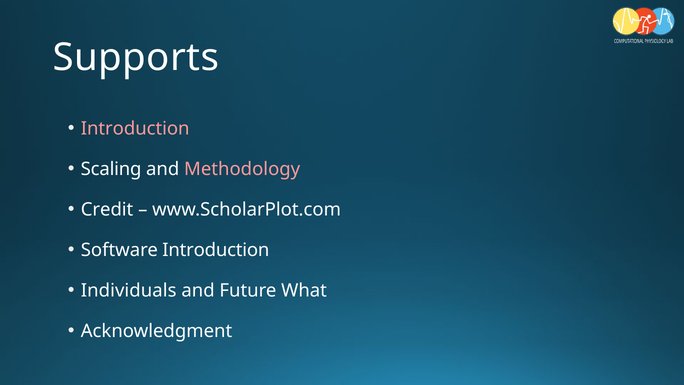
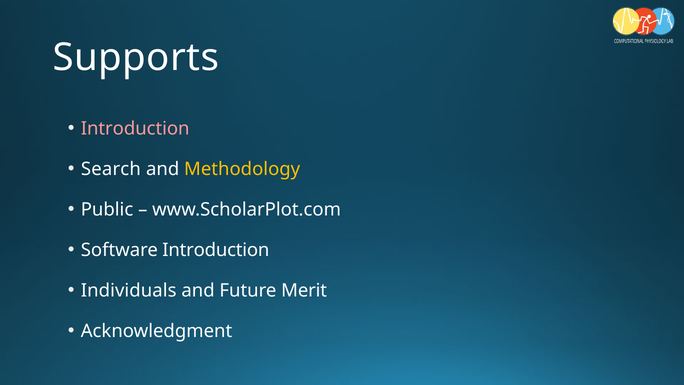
Scaling: Scaling -> Search (111, 169)
Methodology colour: pink -> yellow (242, 169)
Credit: Credit -> Public (107, 209)
What: What -> Merit (304, 290)
